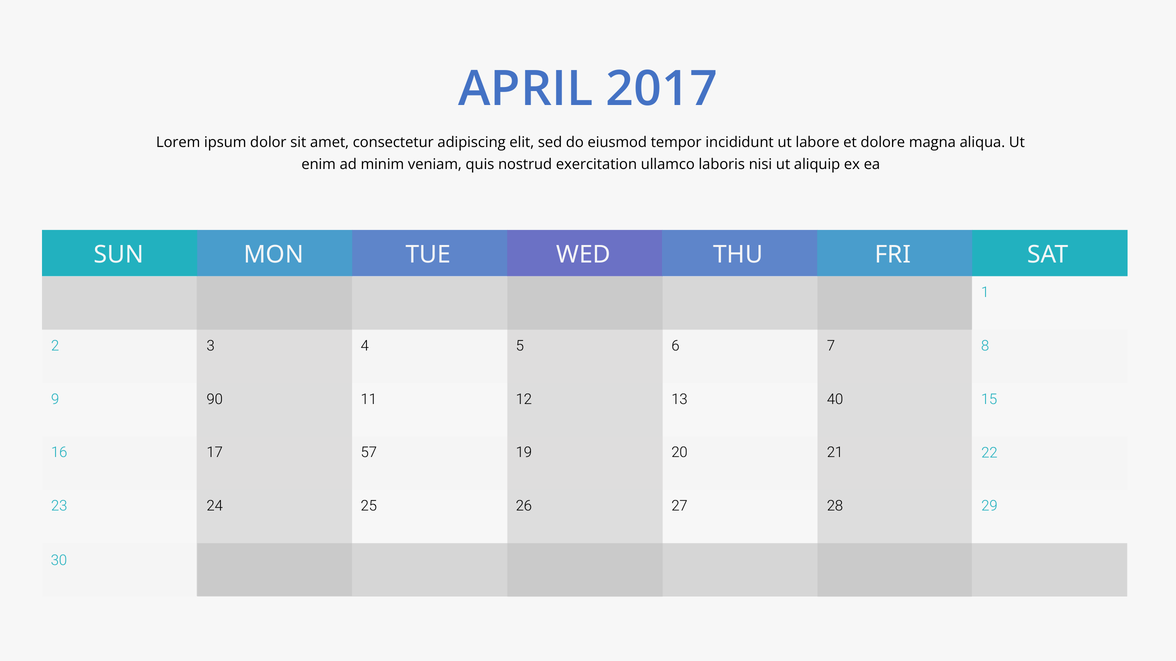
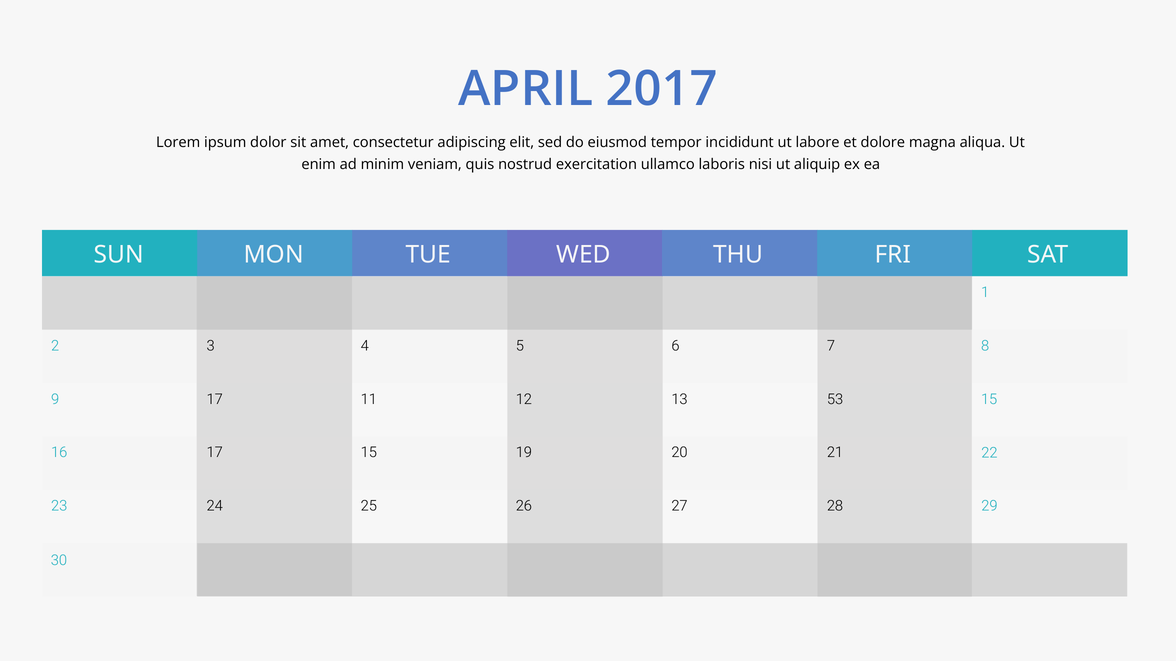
9 90: 90 -> 17 (215, 399)
40: 40 -> 53 (835, 399)
17 57: 57 -> 15 (369, 453)
